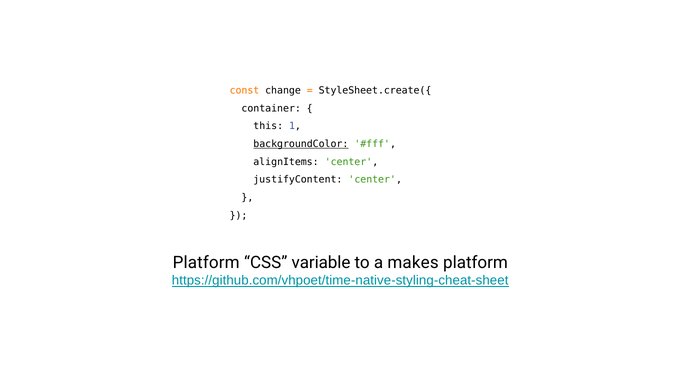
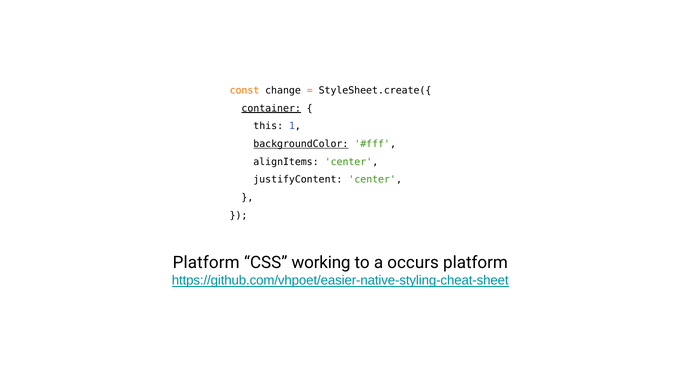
container underline: none -> present (271, 108)
variable: variable -> working (321, 263)
makes: makes -> occurs (413, 263)
https://github.com/vhpoet/time-native-styling-cheat-sheet: https://github.com/vhpoet/time-native-styling-cheat-sheet -> https://github.com/vhpoet/easier-native-styling-cheat-sheet (340, 281)
